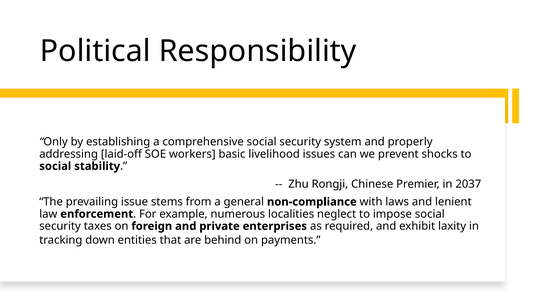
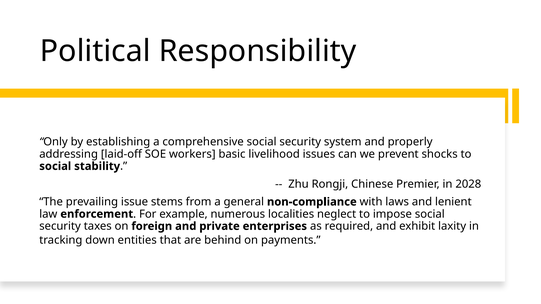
2037: 2037 -> 2028 (468, 184)
